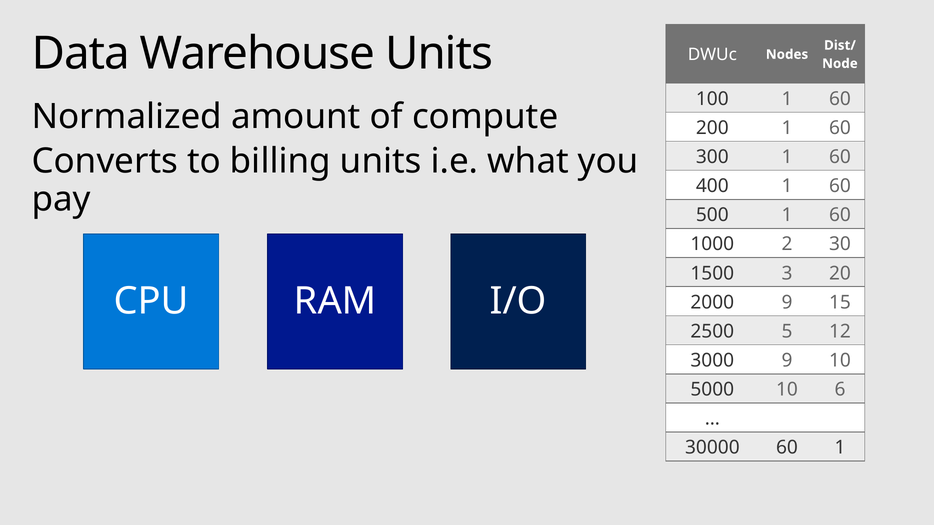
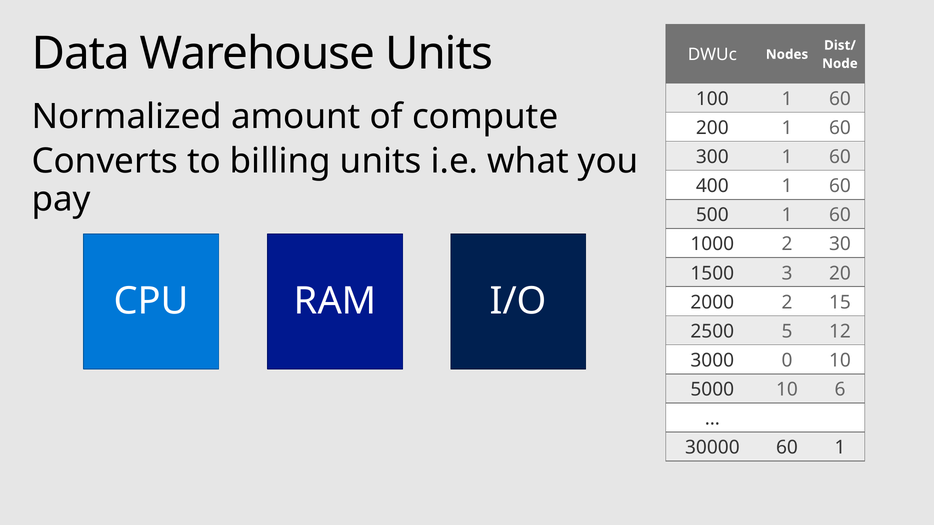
2000 9: 9 -> 2 (787, 302)
3000 9: 9 -> 0 (787, 361)
